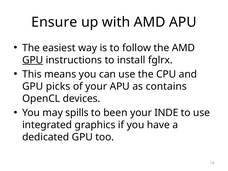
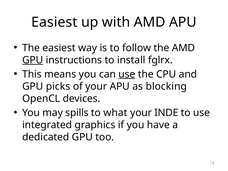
Ensure: Ensure -> Easiest (54, 22)
use underline: none -> present (127, 74)
contains: contains -> blocking (166, 86)
been: been -> what (115, 113)
